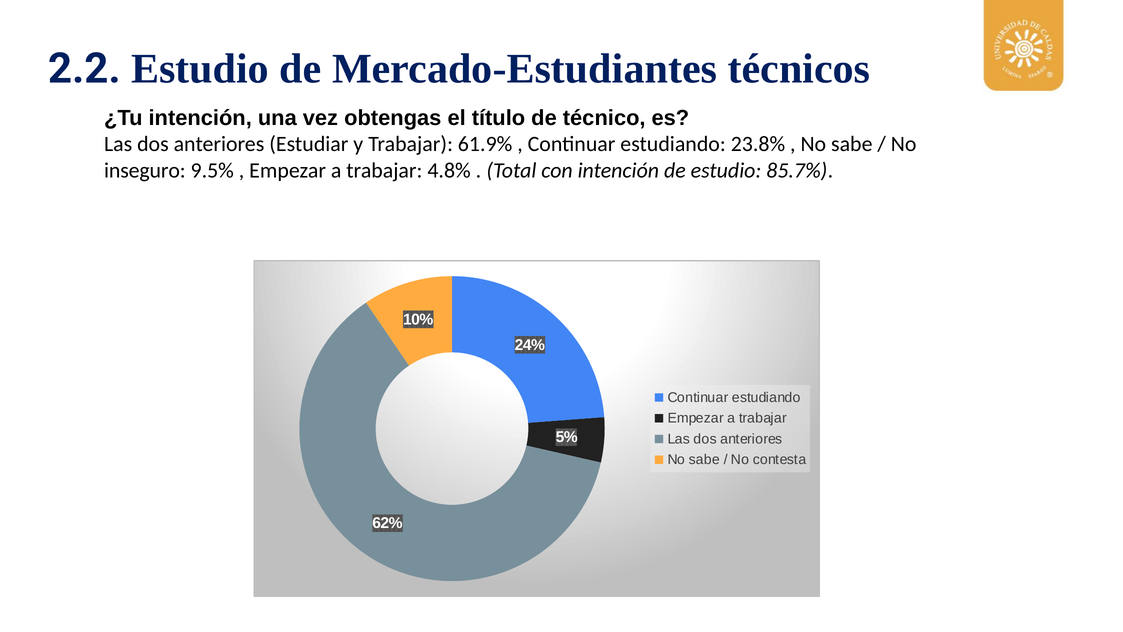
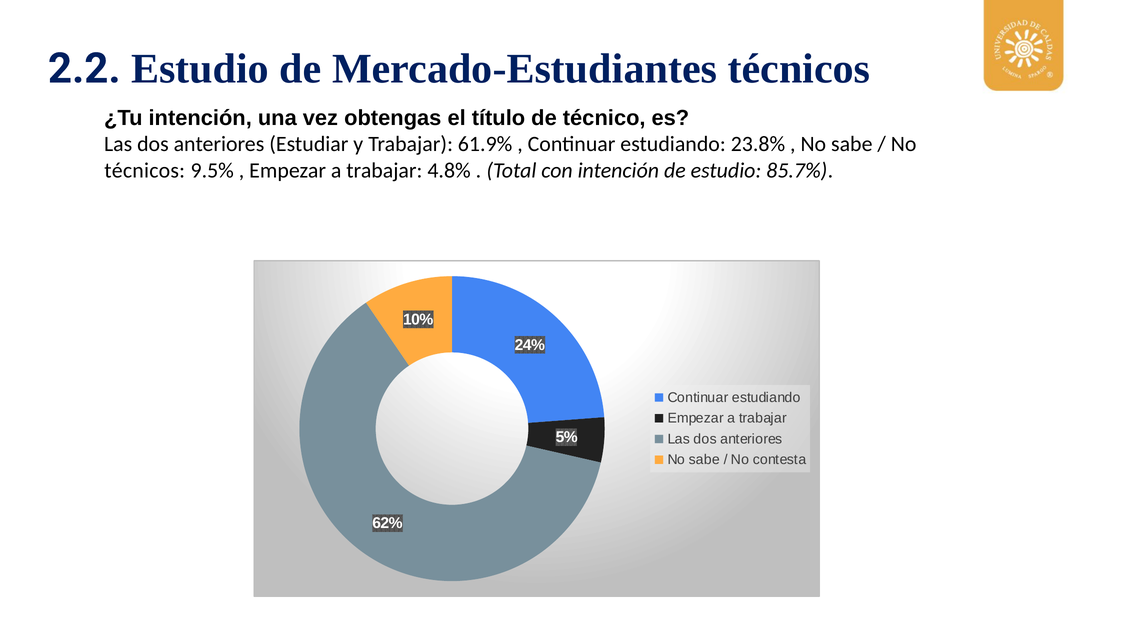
inseguro: inseguro -> técnicos (145, 170)
